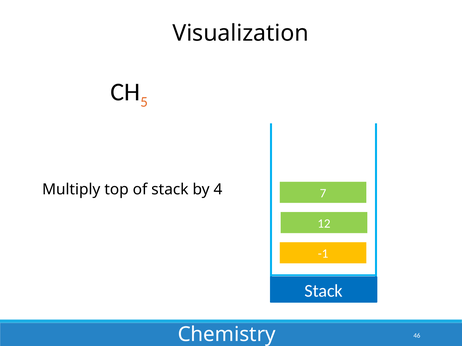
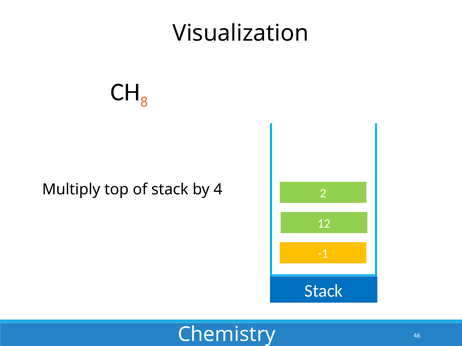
5: 5 -> 8 (144, 102)
7: 7 -> 2 (323, 194)
